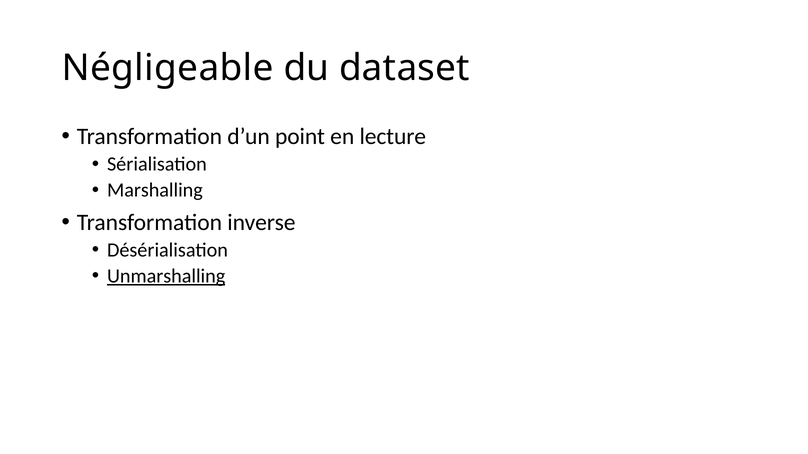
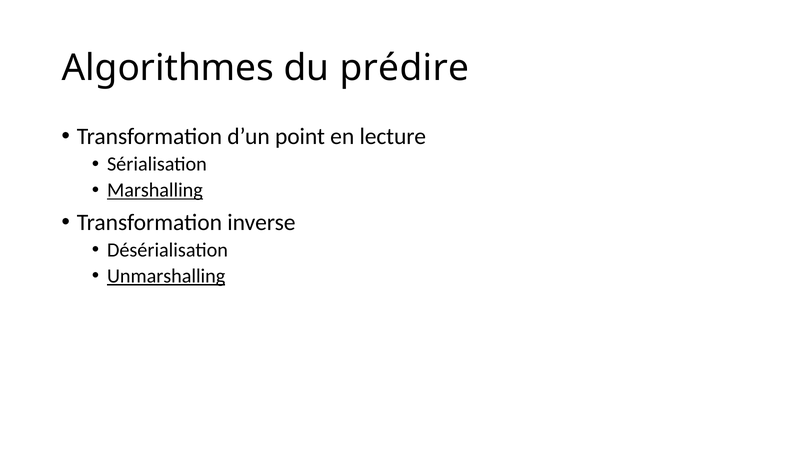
Négligeable: Négligeable -> Algorithmes (168, 68)
dataset: dataset -> prédire (404, 68)
Marshalling underline: none -> present (155, 190)
